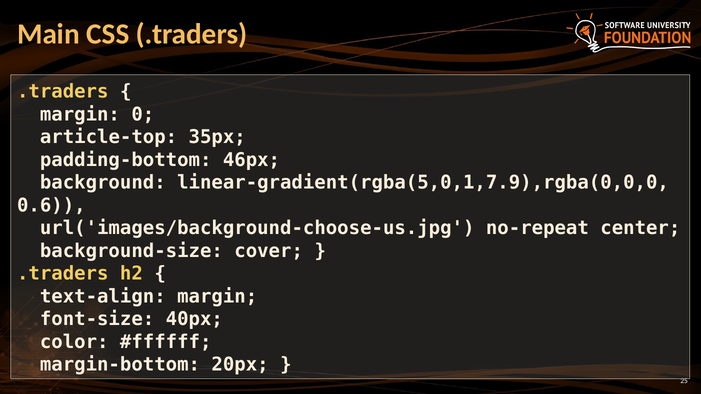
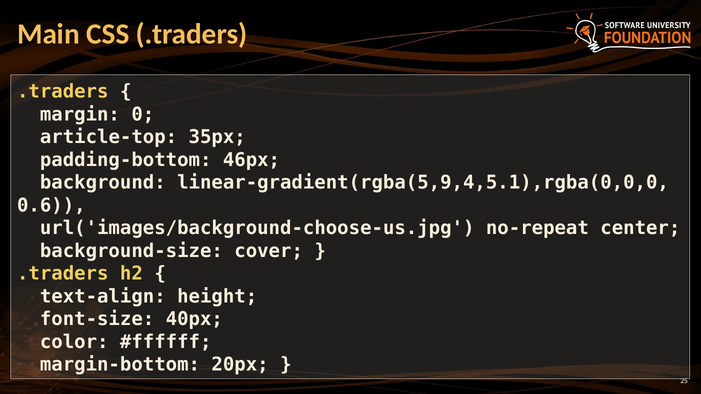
linear-gradient(rgba(5,0,1,7.9),rgba(0,0,0: linear-gradient(rgba(5,0,1,7.9),rgba(0,0,0 -> linear-gradient(rgba(5,9,4,5.1),rgba(0,0,0 (423, 183)
text-align margin: margin -> height (217, 297)
